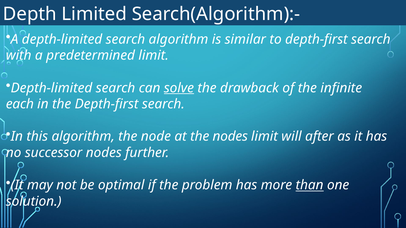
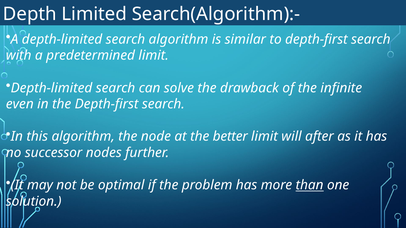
solve underline: present -> none (179, 88)
each: each -> even (20, 104)
the nodes: nodes -> better (230, 137)
